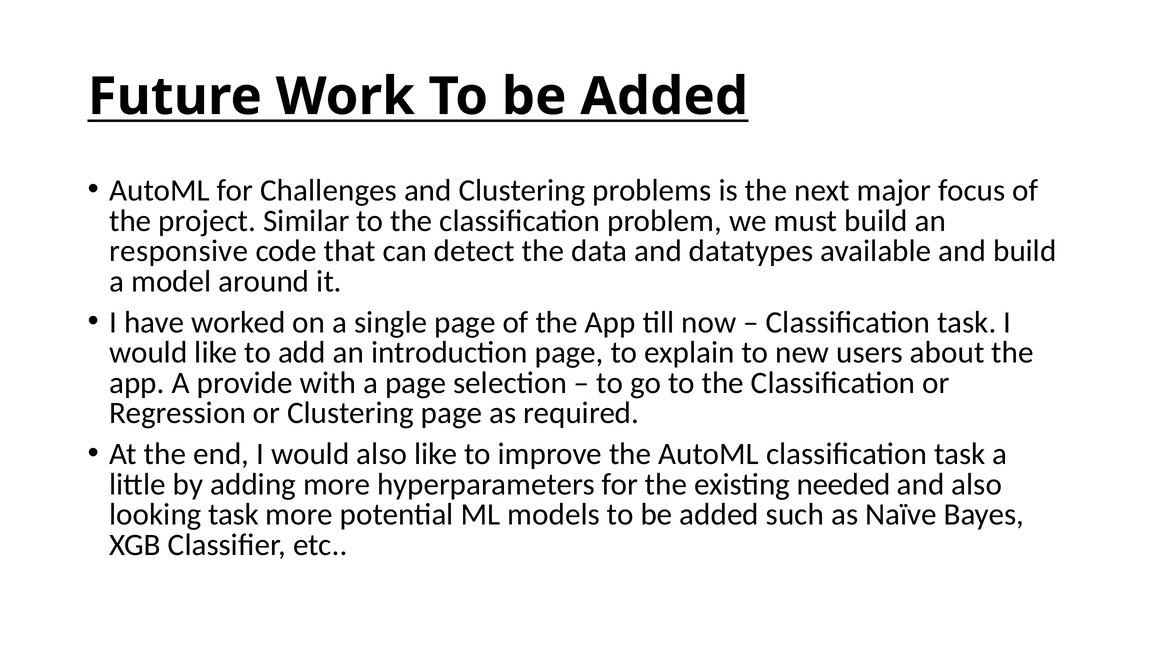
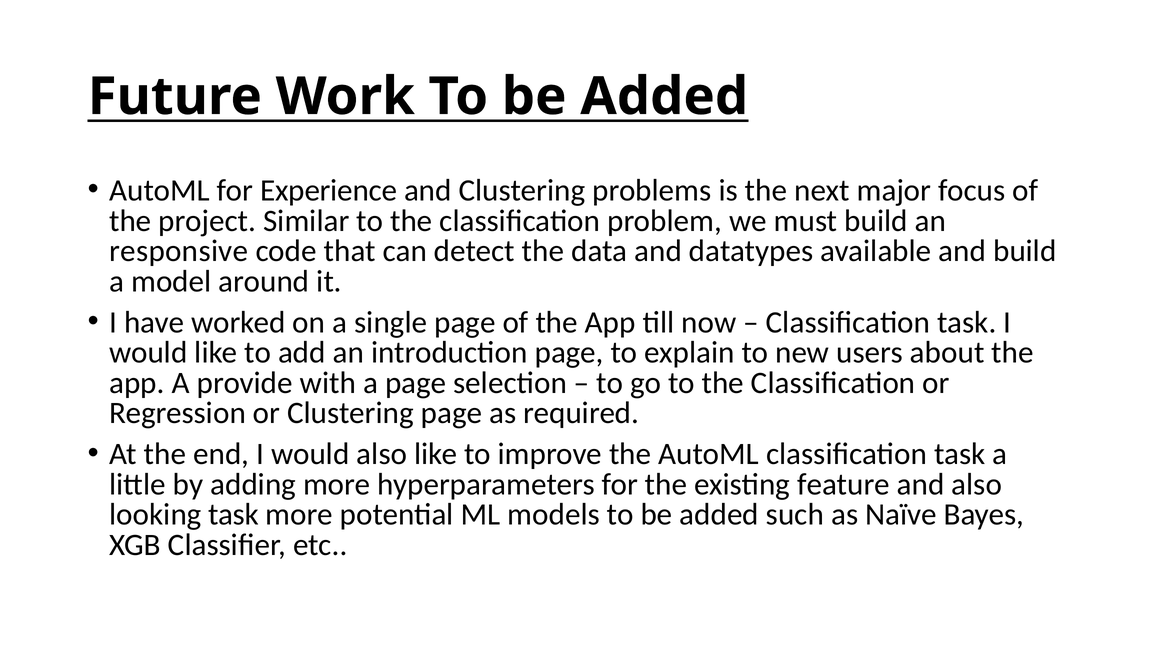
Challenges: Challenges -> Experience (329, 190)
needed: needed -> feature (843, 484)
